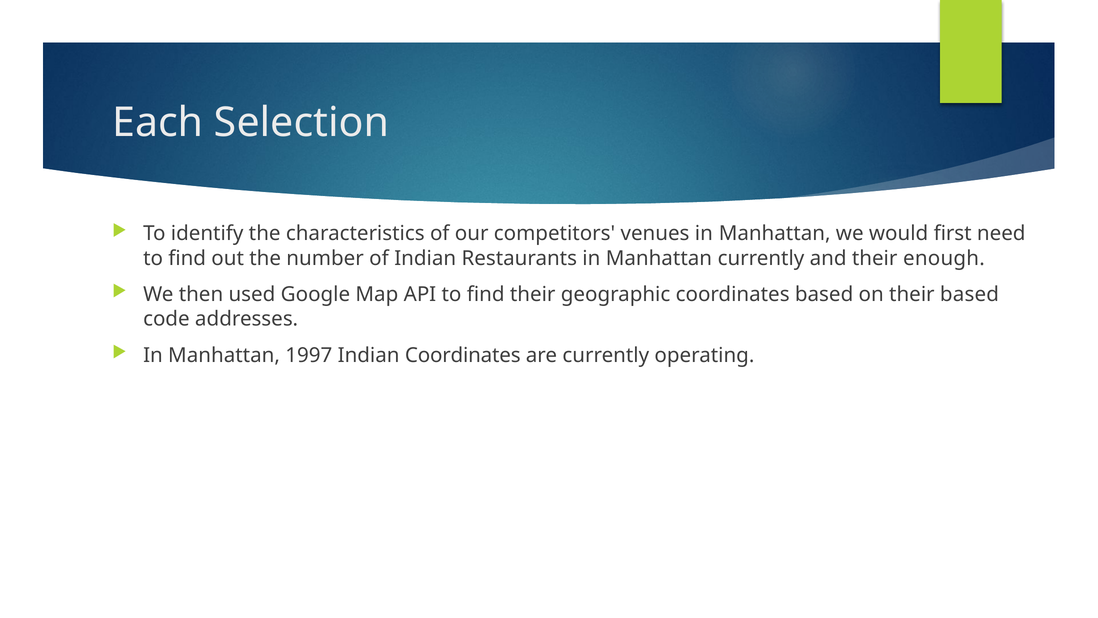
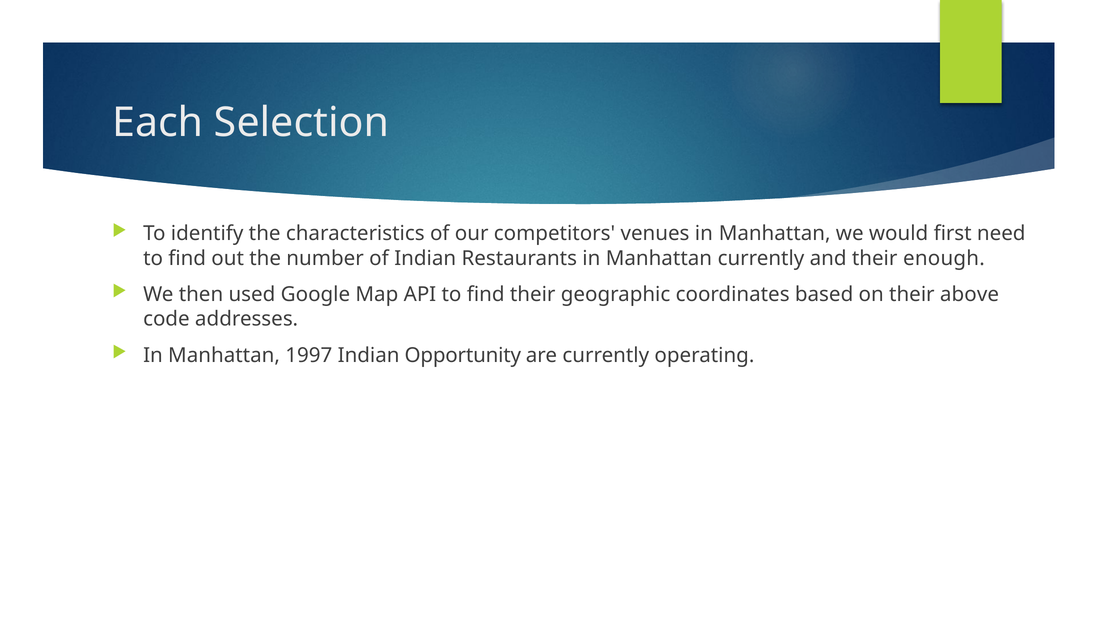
their based: based -> above (970, 294)
Indian Coordinates: Coordinates -> Opportunity (463, 355)
